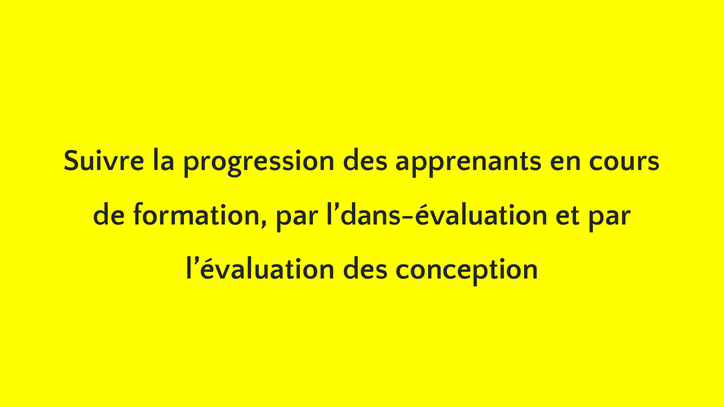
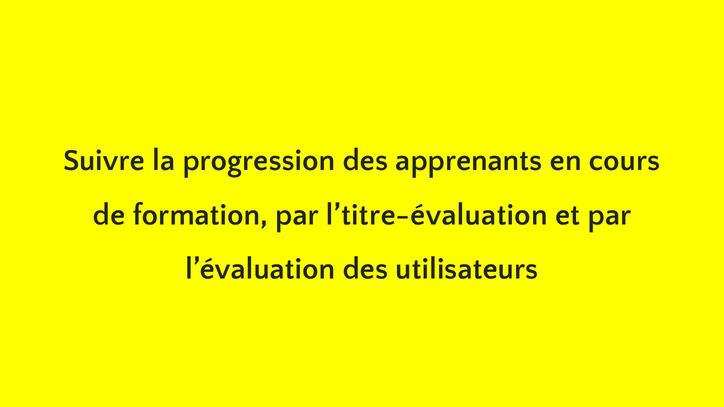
l’dans-évaluation: l’dans-évaluation -> l’titre-évaluation (437, 215)
conception: conception -> utilisateurs (467, 269)
